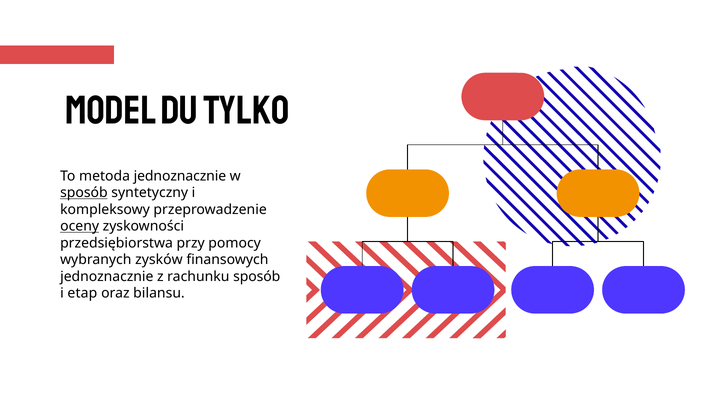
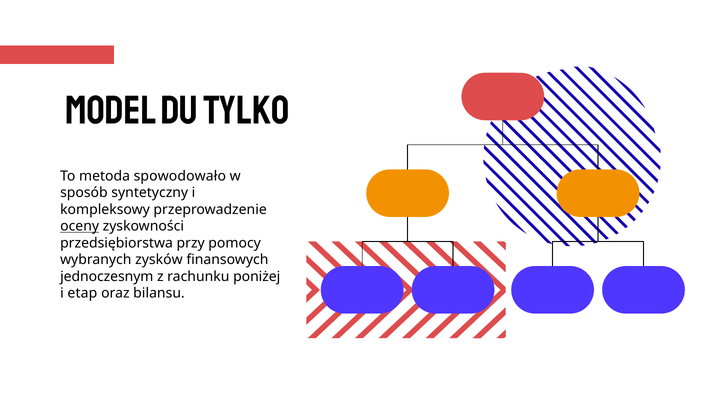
metoda jednoznacznie: jednoznacznie -> spowodowało (180, 176)
sposób underline: present -> none (84, 193)
jednoznacznie: jednoznacznie -> jednoczesnym (107, 277)
rachunku sposób: sposób -> poniżej (257, 277)
